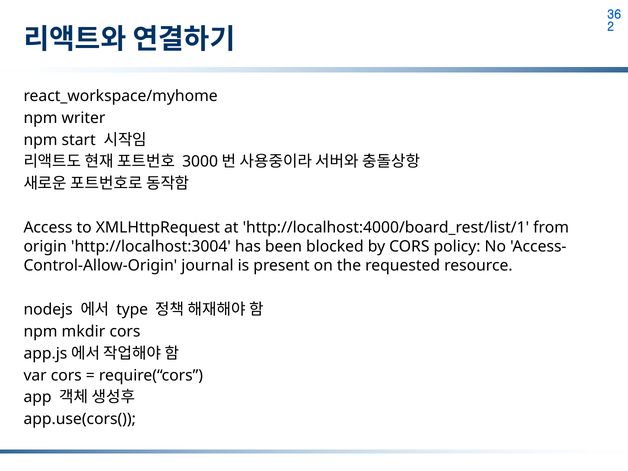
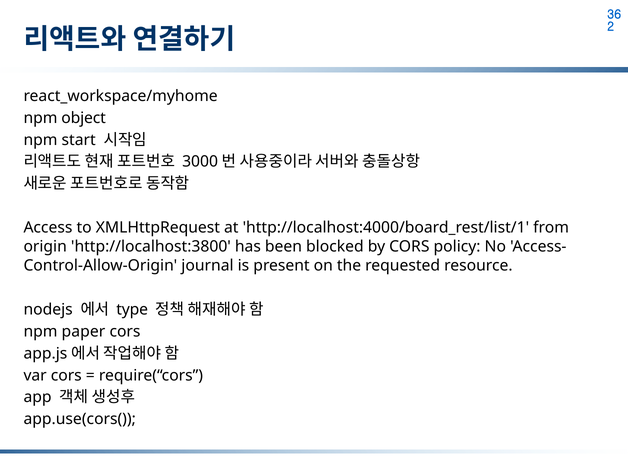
writer: writer -> object (84, 118)
http://localhost:3004: http://localhost:3004 -> http://localhost:3800 (151, 247)
mkdir: mkdir -> paper (83, 331)
